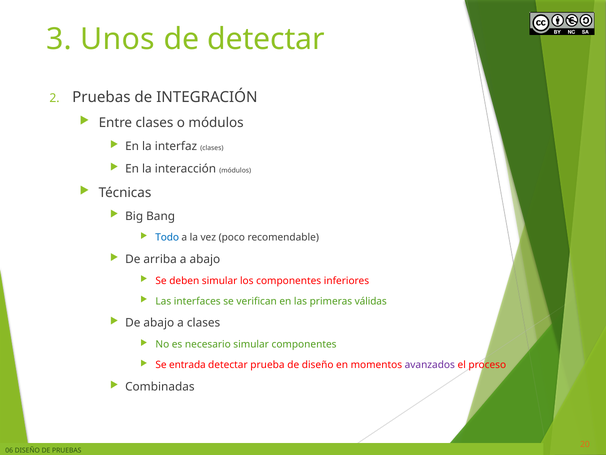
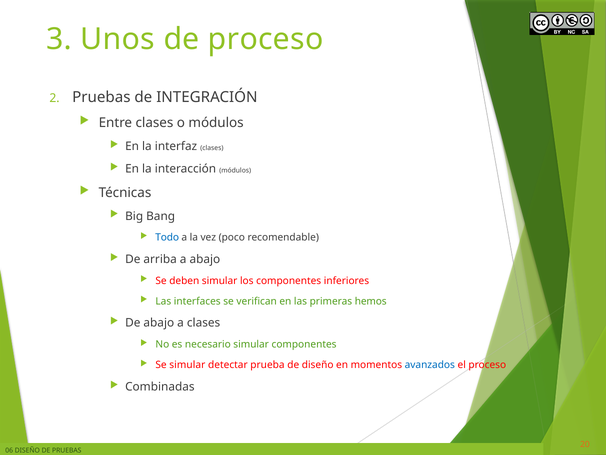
de detectar: detectar -> proceso (266, 39)
válidas: válidas -> hemos (371, 301)
Se entrada: entrada -> simular (187, 365)
avanzados colour: purple -> blue (430, 365)
